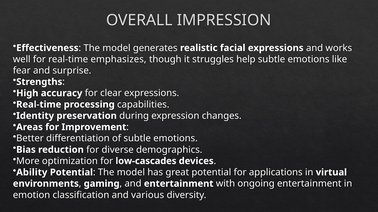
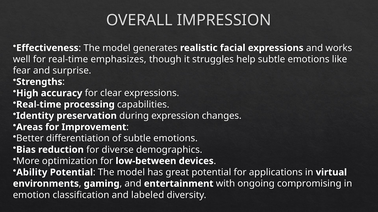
low-cascades: low-cascades -> low-between (146, 161)
ongoing entertainment: entertainment -> compromising (309, 184)
various: various -> labeled (148, 195)
